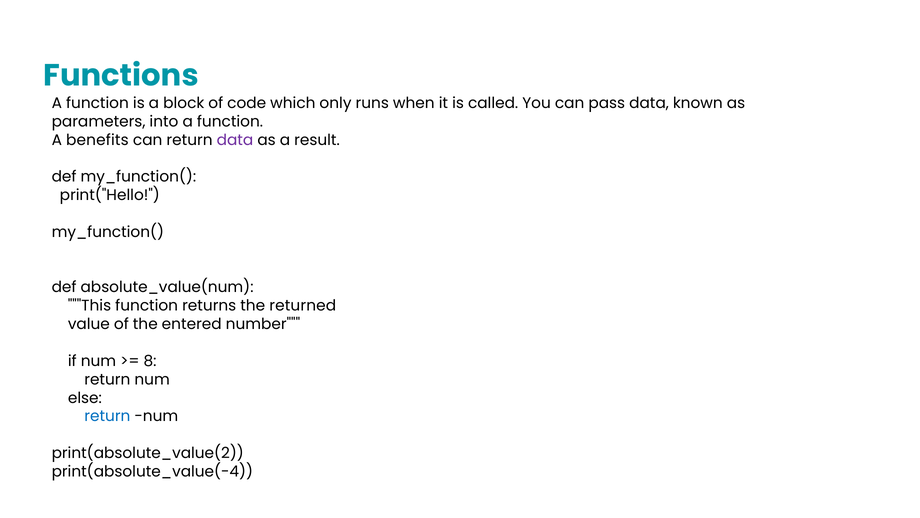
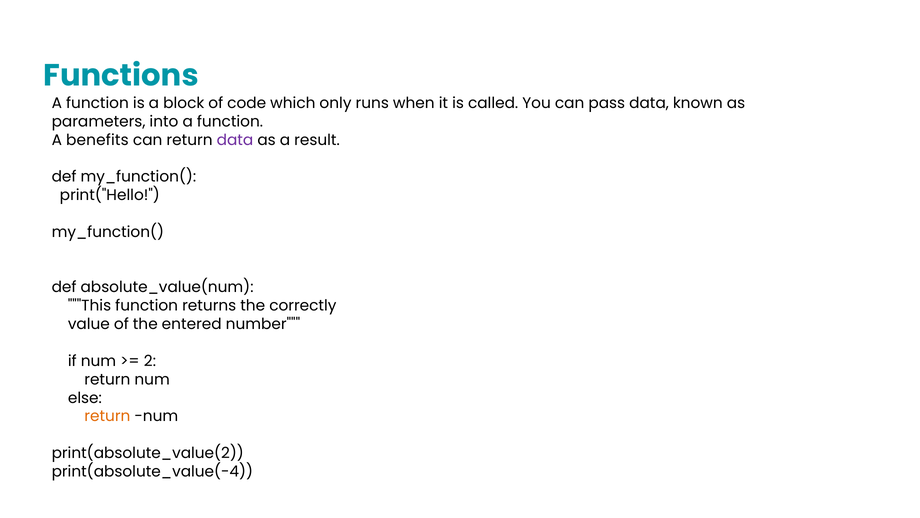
returned: returned -> correctly (303, 306)
8: 8 -> 2 (150, 361)
return colour: blue -> orange (107, 416)
